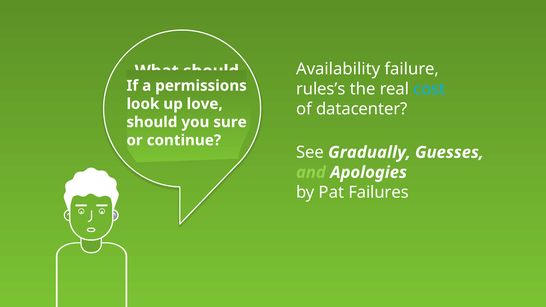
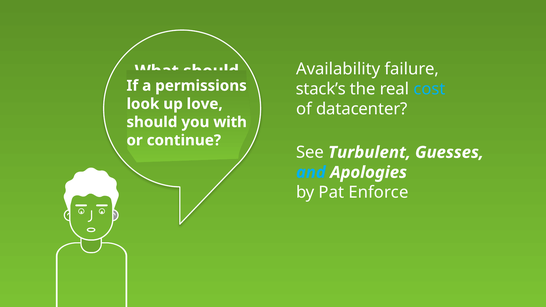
rules’s: rules’s -> stack’s (321, 89)
sure: sure -> with (230, 122)
Gradually: Gradually -> Turbulent (369, 152)
and colour: light green -> light blue (311, 172)
Failures: Failures -> Enforce (378, 192)
